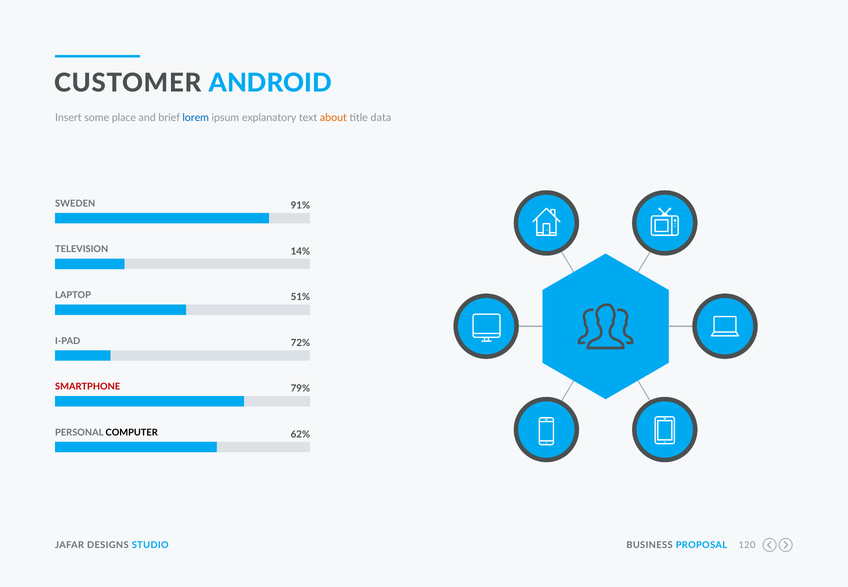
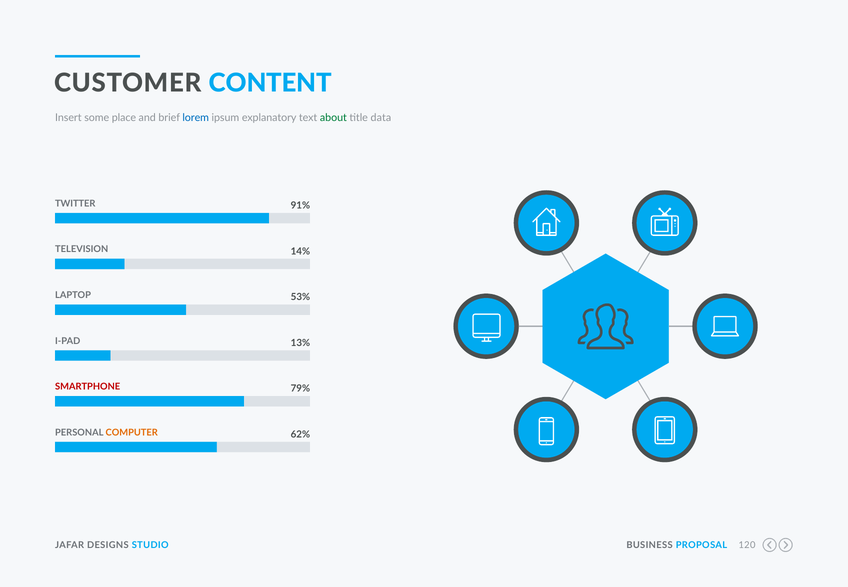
ANDROID: ANDROID -> CONTENT (270, 83)
about colour: orange -> green (333, 118)
SWEDEN: SWEDEN -> TWITTER (75, 204)
51%: 51% -> 53% (300, 297)
72%: 72% -> 13% (300, 343)
COMPUTER colour: black -> orange (132, 433)
